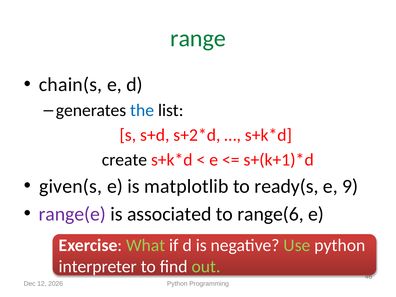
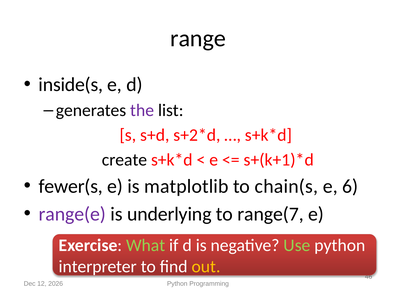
range colour: green -> black (198, 38)
chain(s: chain(s -> inside(s (71, 85)
the colour: blue -> purple (142, 110)
given(s: given(s -> fewer(s (71, 186)
ready(s: ready(s -> chain(s (286, 186)
9: 9 -> 6 (350, 186)
associated: associated -> underlying (169, 214)
range(6: range(6 -> range(7 (270, 214)
out colour: light green -> yellow (206, 267)
